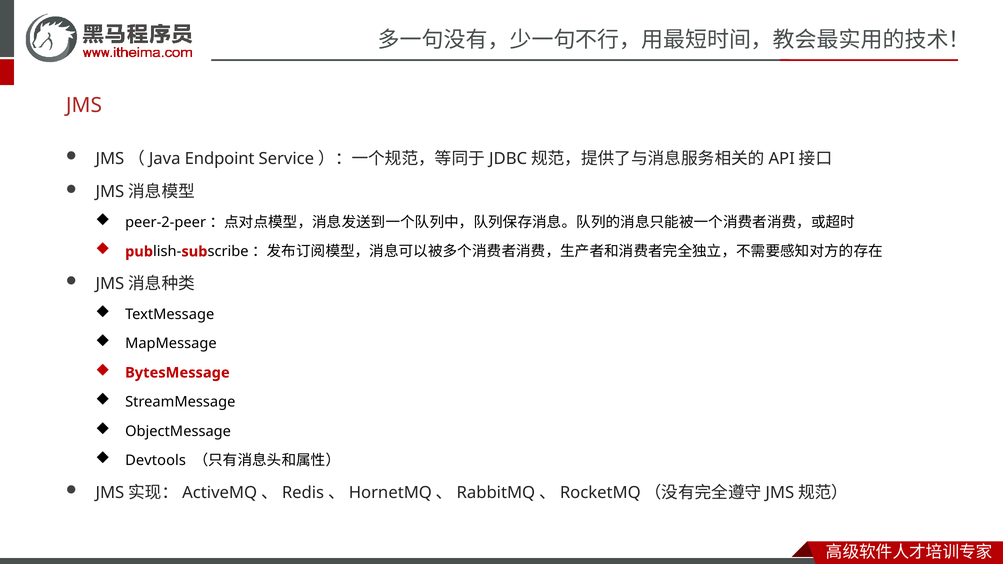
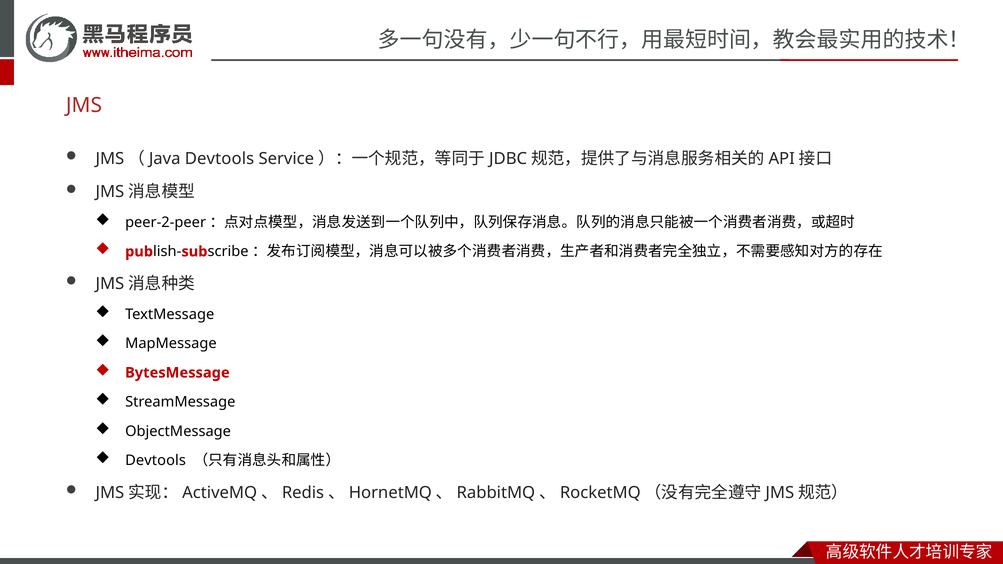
JMS（Java Endpoint: Endpoint -> Devtools (219, 159)
